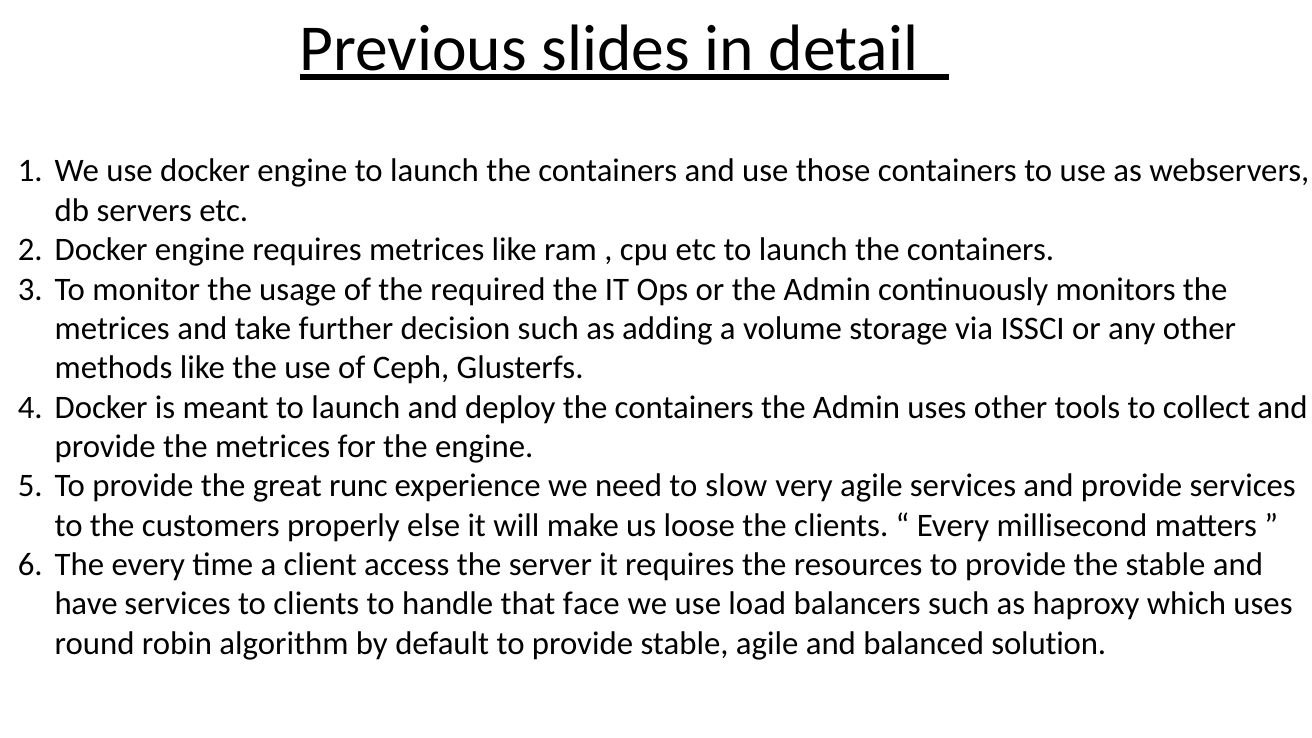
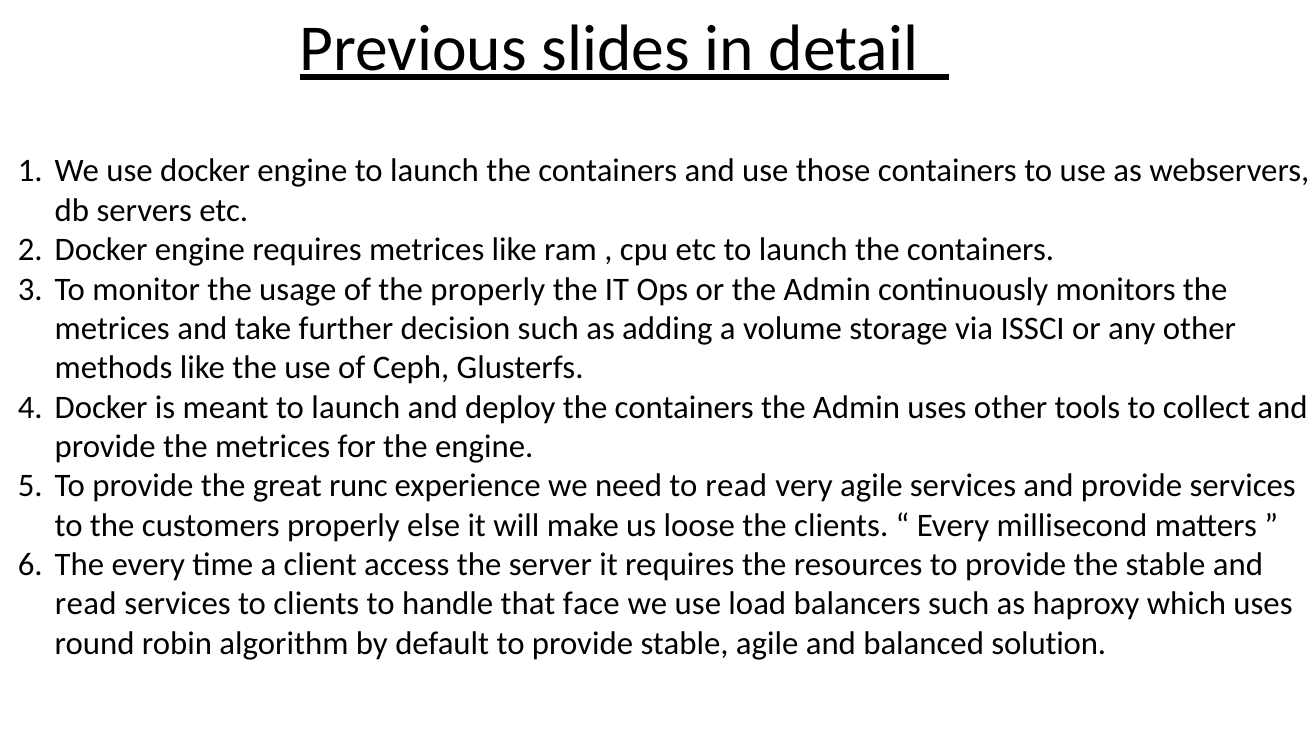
the required: required -> properly (488, 289)
to slow: slow -> read (736, 486)
have: have -> read (86, 604)
